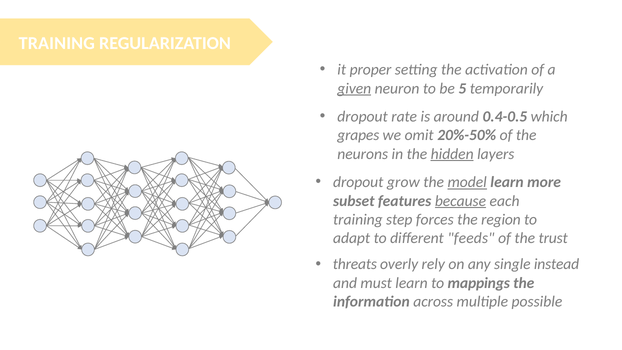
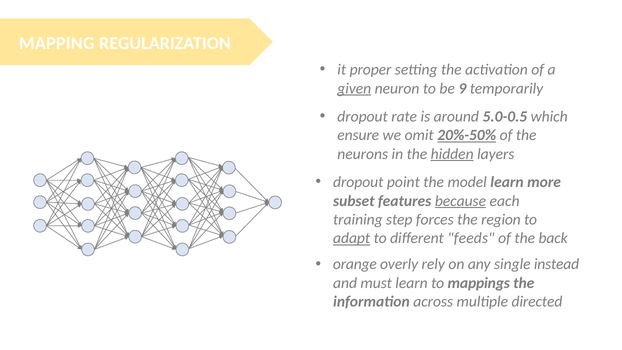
TRAINING: TRAINING -> MAPPING (57, 43)
5: 5 -> 9 (462, 88)
0.4-0.5: 0.4-0.5 -> 5.0-0.5 (505, 117)
grapes: grapes -> ensure (358, 135)
20%-50% underline: none -> present (467, 135)
grow: grow -> point (403, 182)
model underline: present -> none (467, 182)
adapt underline: none -> present (352, 238)
trust: trust -> back (553, 238)
threats: threats -> orange (355, 264)
possible: possible -> directed (537, 302)
